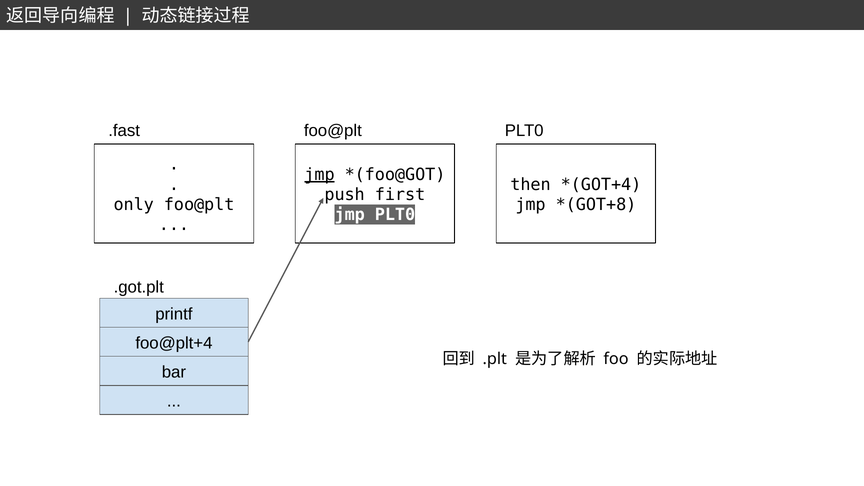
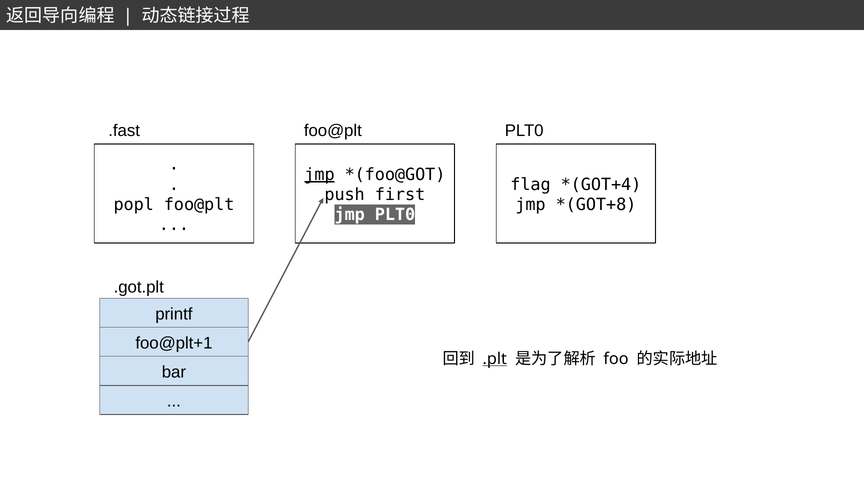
then: then -> flag (531, 185)
only: only -> popl (134, 205)
foo@plt+4: foo@plt+4 -> foo@plt+1 (174, 343)
.plt underline: none -> present (495, 359)
